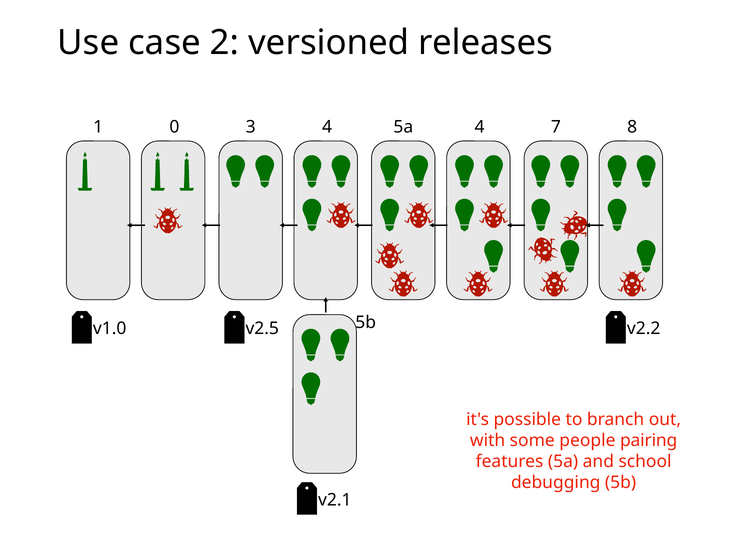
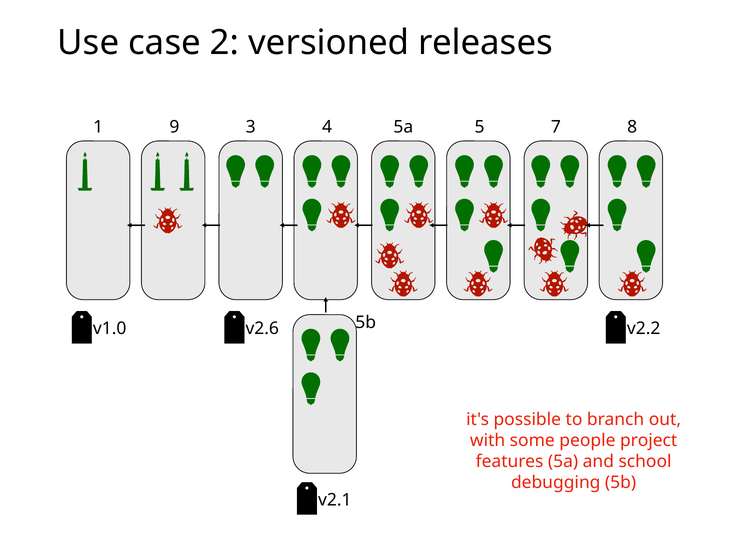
0: 0 -> 9 (174, 127)
5a 4: 4 -> 5 (480, 127)
v2.5: v2.5 -> v2.6 (262, 329)
pairing: pairing -> project (649, 441)
